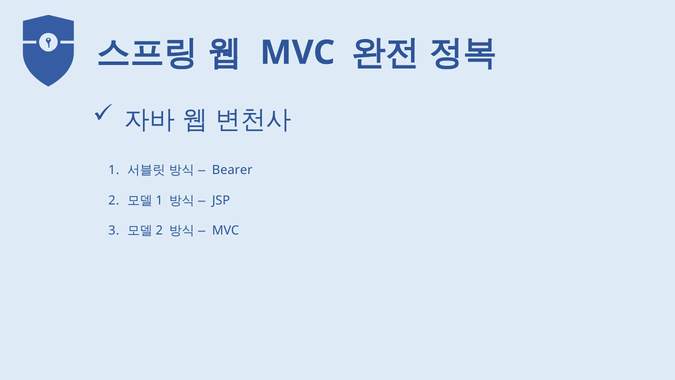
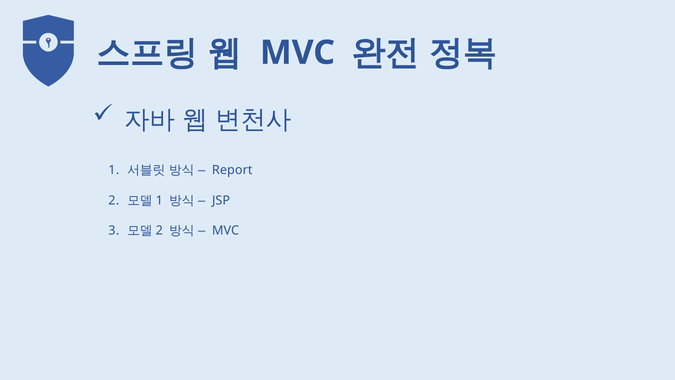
Bearer: Bearer -> Report (232, 170)
